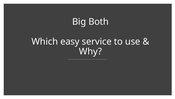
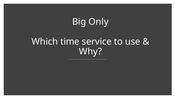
Both: Both -> Only (99, 22)
easy: easy -> time (70, 41)
